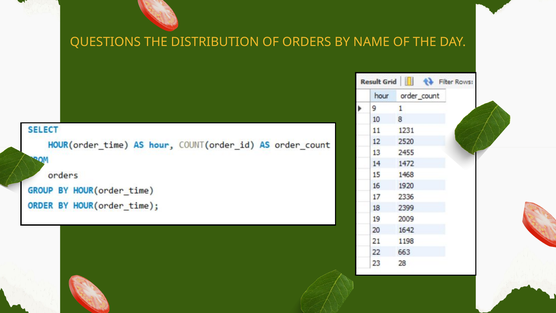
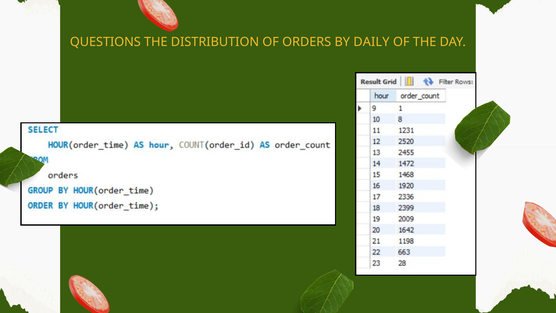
NAME: NAME -> DAILY (371, 42)
